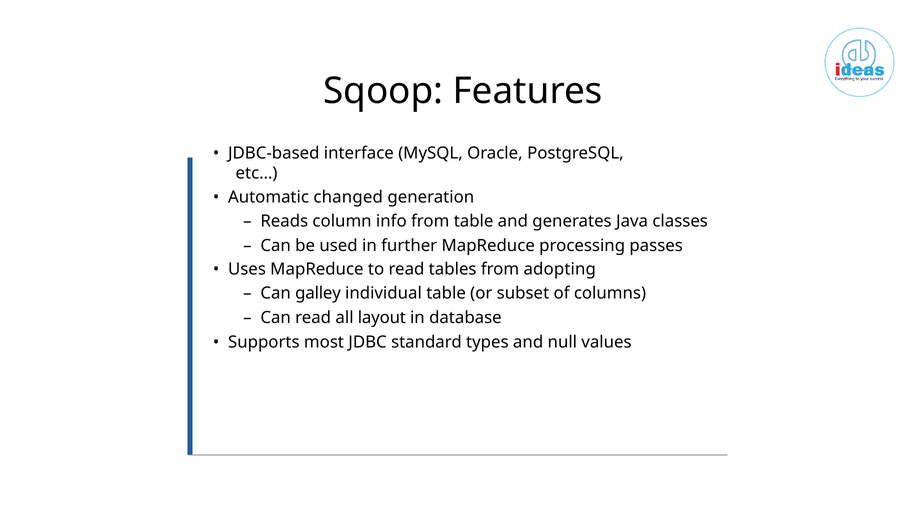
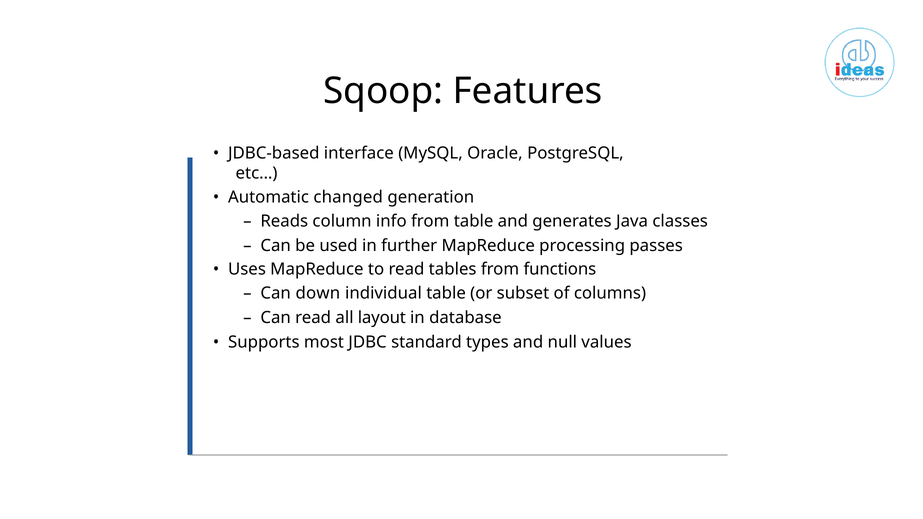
adopting: adopting -> functions (560, 269)
galley: galley -> down (318, 293)
